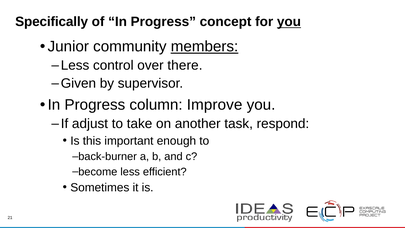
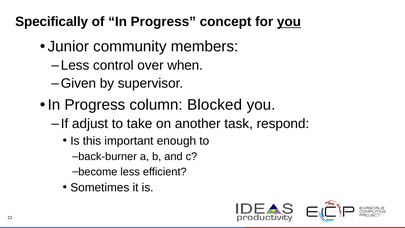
members underline: present -> none (205, 47)
there: there -> when (185, 65)
Improve: Improve -> Blocked (215, 105)
